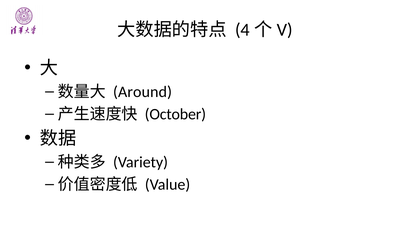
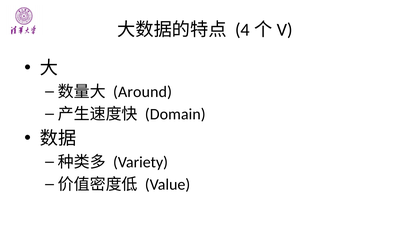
October: October -> Domain (175, 114)
